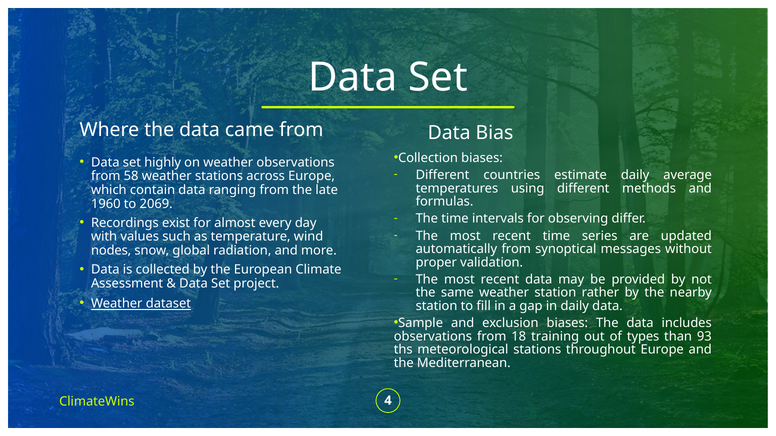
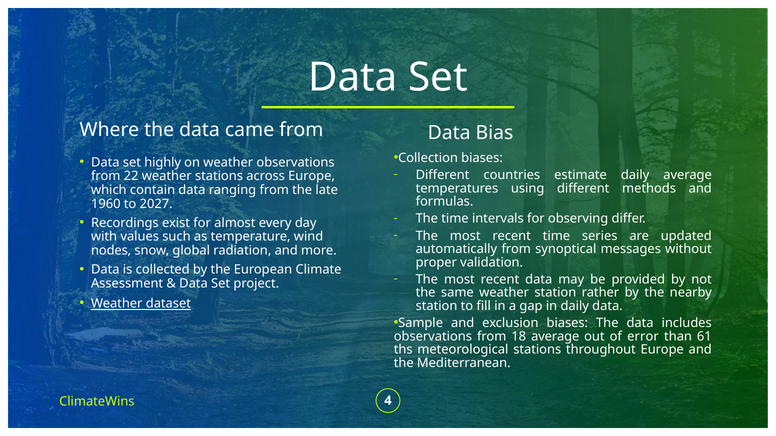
58: 58 -> 22 (131, 176)
2069: 2069 -> 2027 (156, 204)
18 training: training -> average (555, 337)
types: types -> error (643, 337)
93: 93 -> 61 (704, 337)
